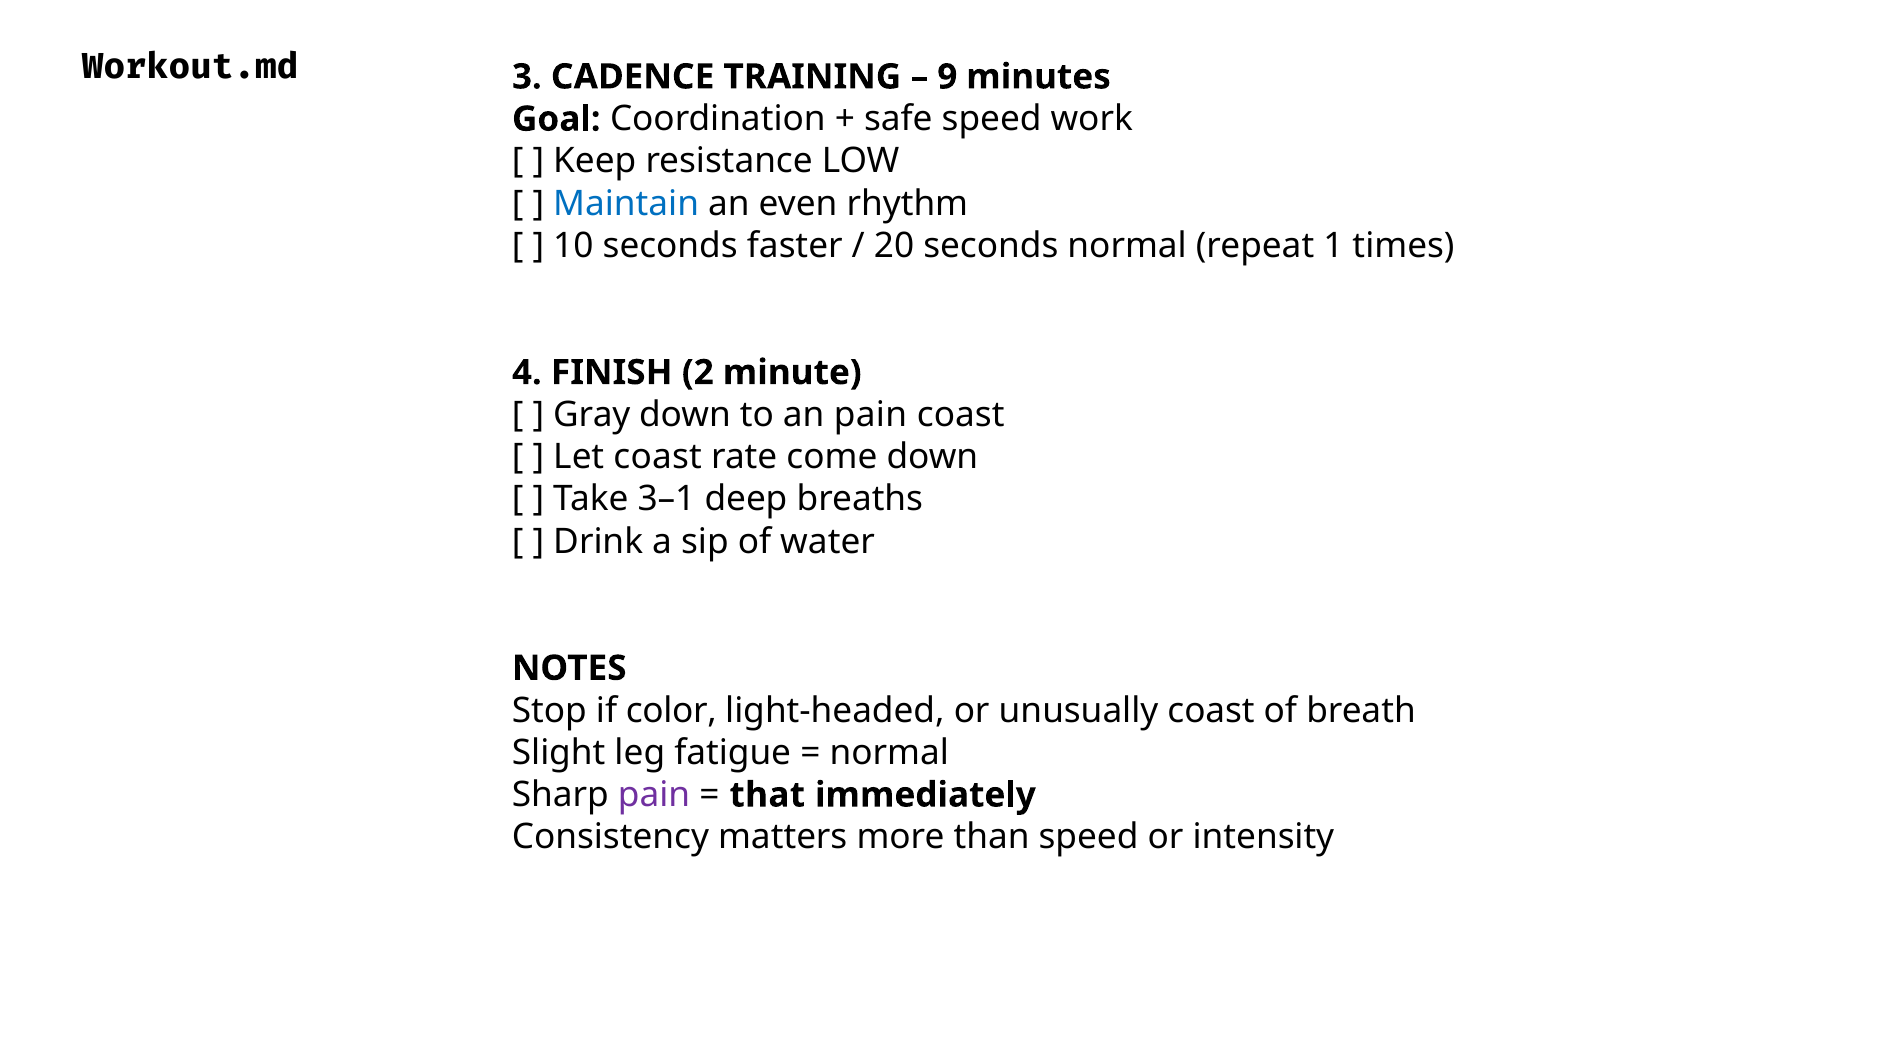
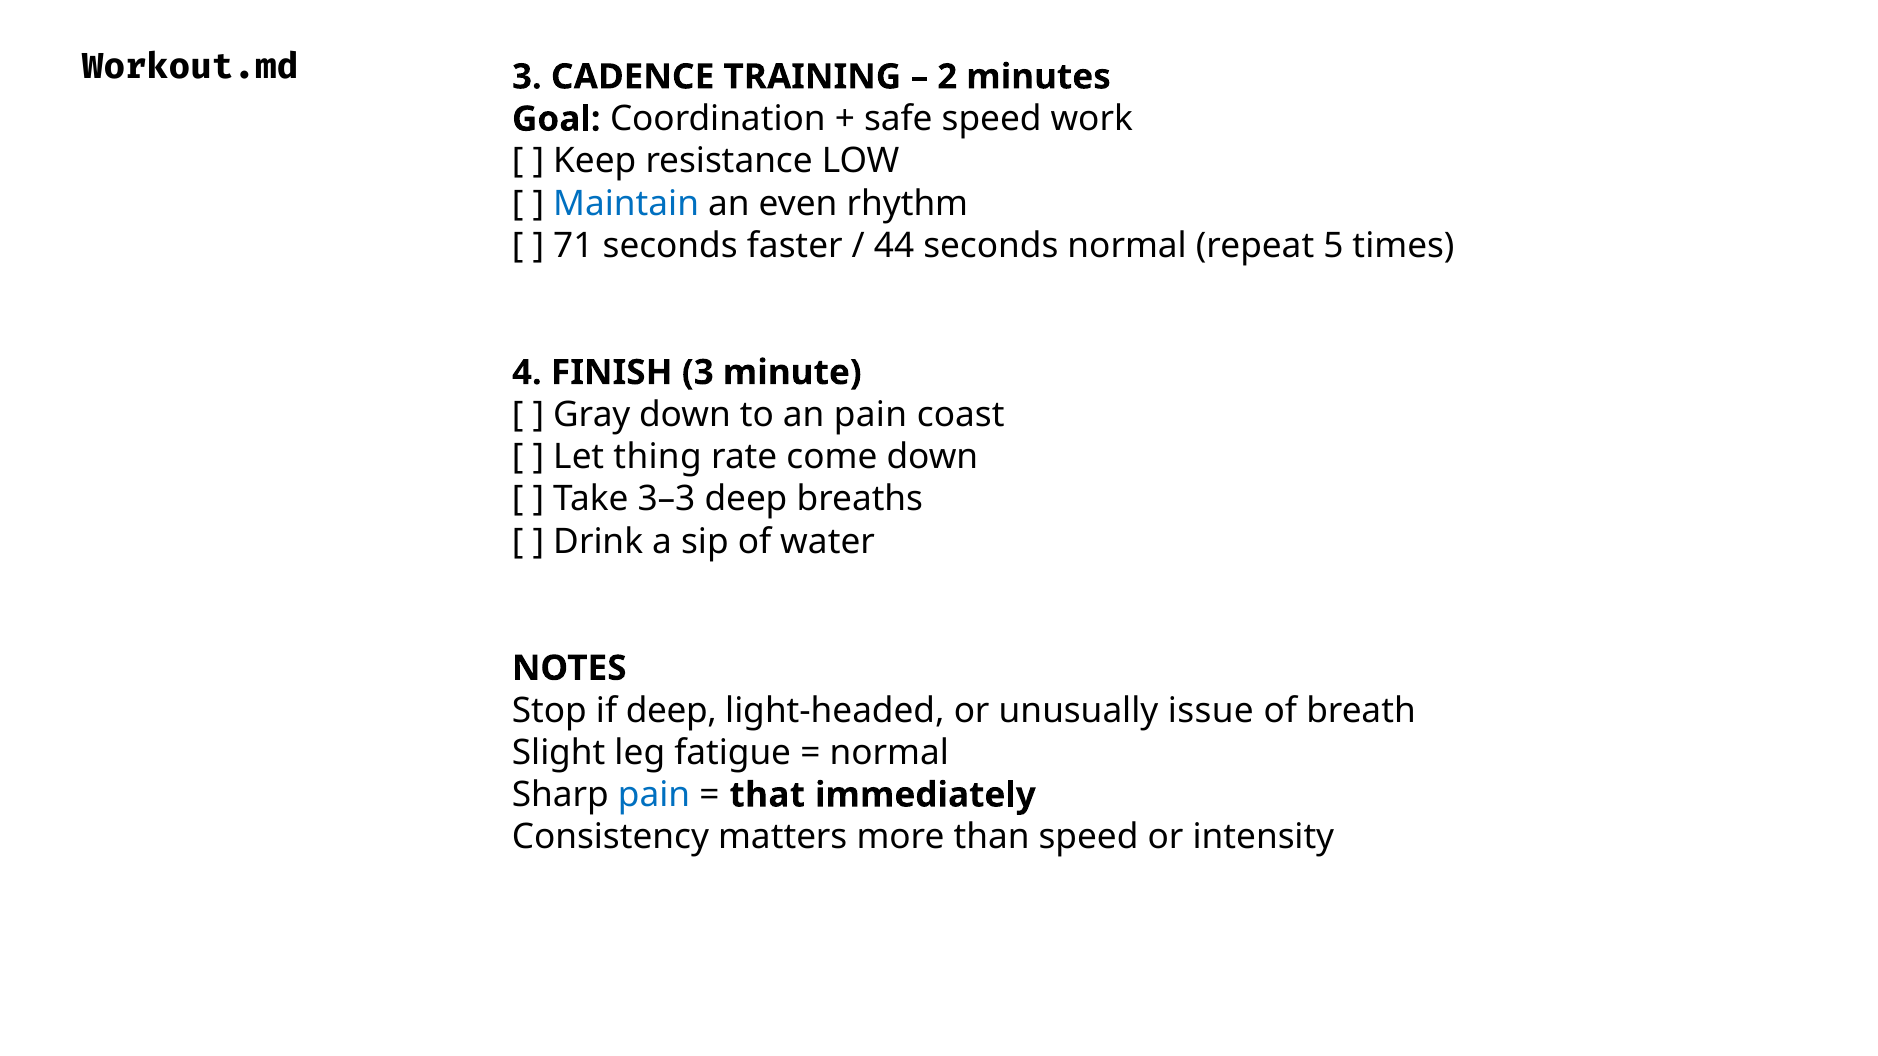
9: 9 -> 2 (947, 77)
10: 10 -> 71 (573, 246)
20: 20 -> 44 (894, 246)
repeat 1: 1 -> 5 (1333, 246)
FINISH 2: 2 -> 3 (698, 373)
Let coast: coast -> thing (658, 457)
3–1: 3–1 -> 3–3 (666, 499)
if color: color -> deep (671, 711)
unusually coast: coast -> issue (1211, 711)
pain colour: purple -> blue (654, 795)
